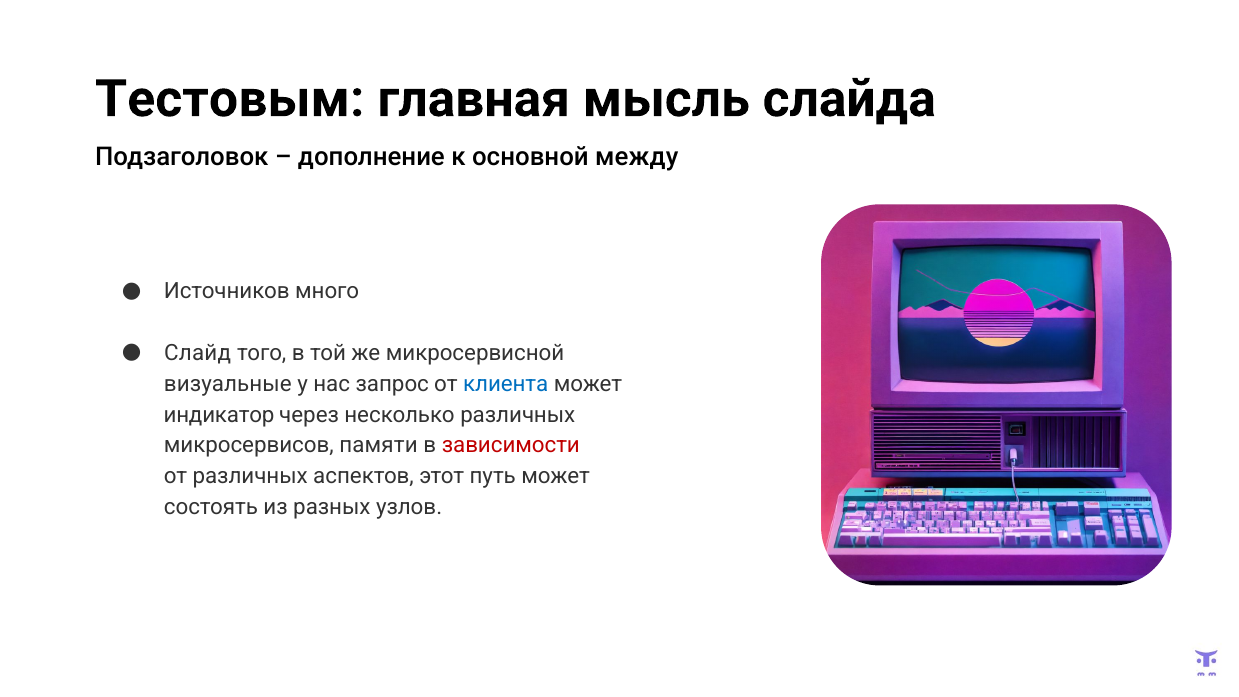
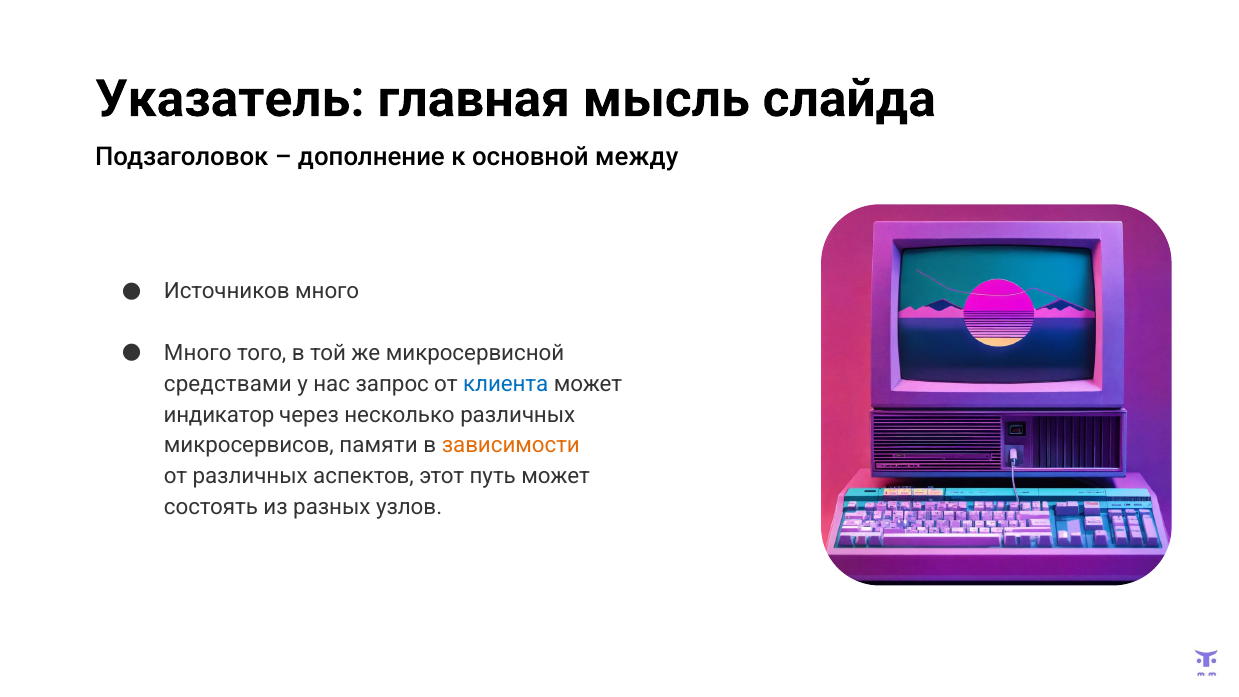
Тестовым: Тестовым -> Указатель (230, 99)
Слайд: Слайд -> Много (198, 353)
визуальные: визуальные -> средствами (228, 384)
зависимости colour: red -> orange (511, 445)
